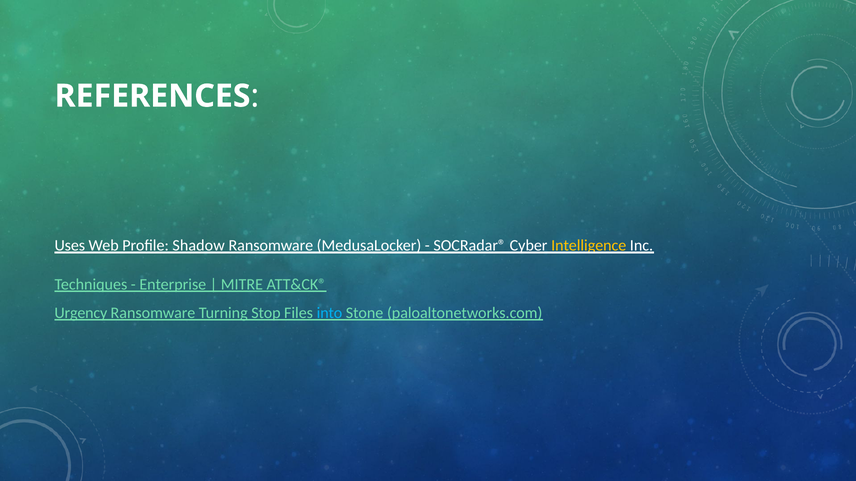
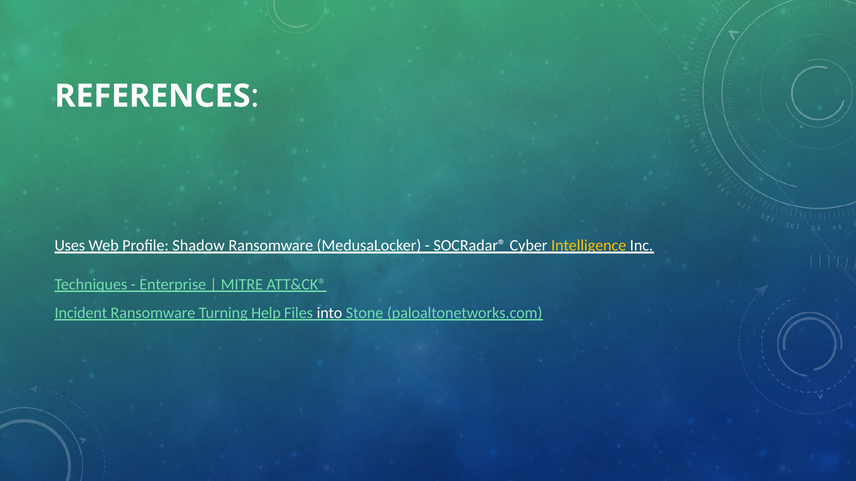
Urgency: Urgency -> Incident (81, 313)
Stop: Stop -> Help (266, 313)
into colour: light blue -> white (329, 313)
